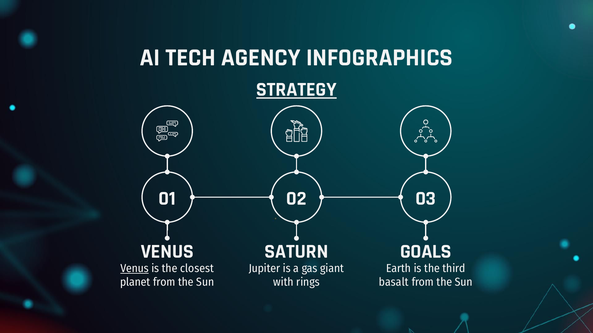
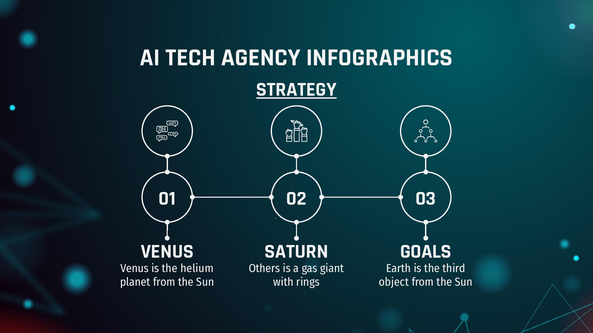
Venus underline: present -> none (135, 269)
closest: closest -> helium (197, 269)
Jupiter: Jupiter -> Others (264, 269)
basalt: basalt -> object (394, 283)
